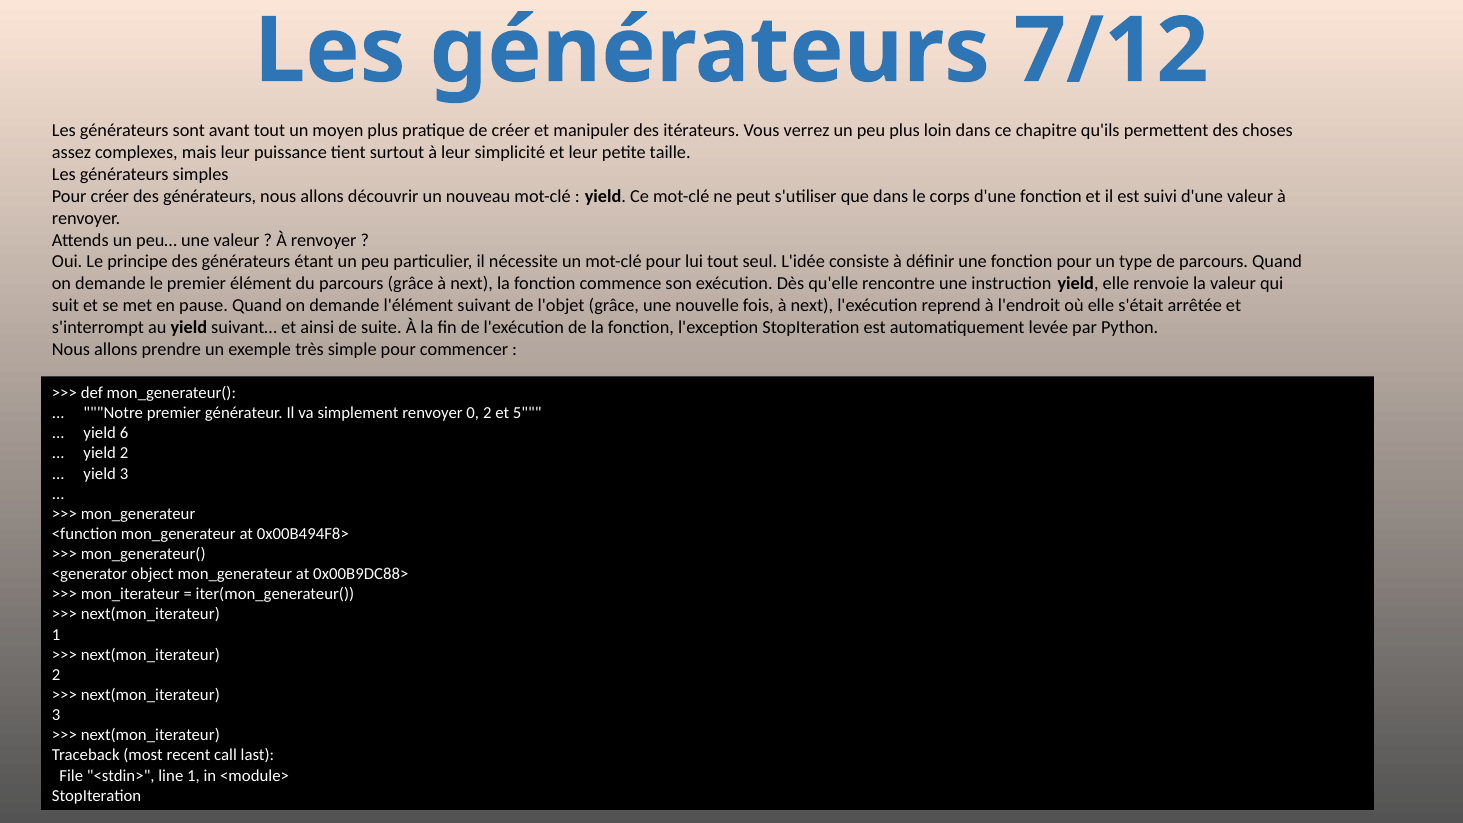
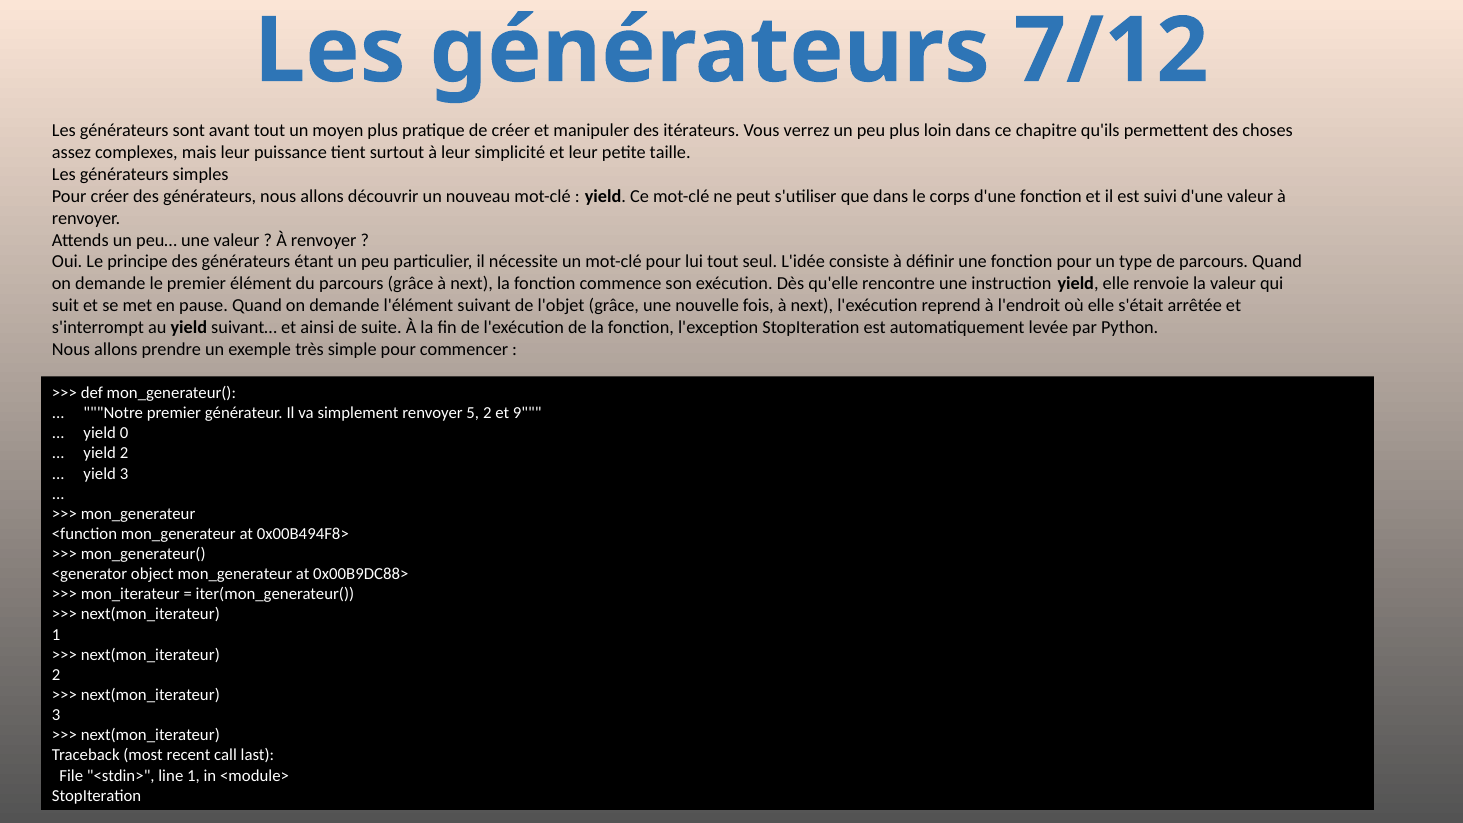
0: 0 -> 5 (473, 413)
5: 5 -> 9 (527, 413)
6: 6 -> 0 (124, 433)
